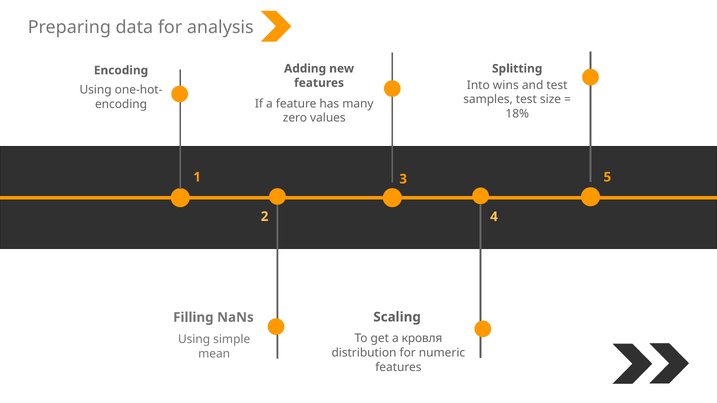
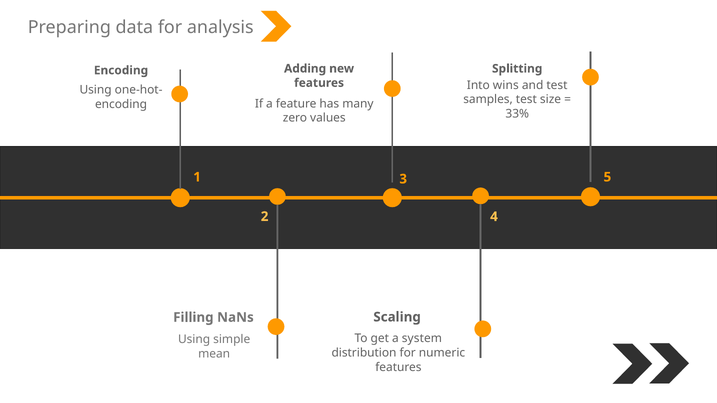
18%: 18% -> 33% (517, 114)
кровля: кровля -> system (422, 339)
